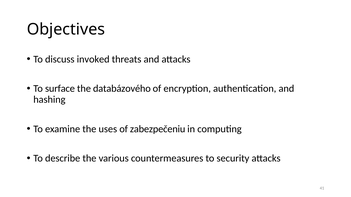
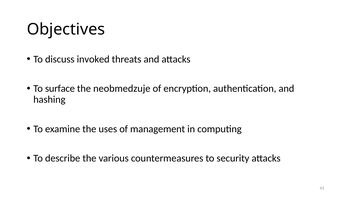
databázového: databázového -> neobmedzuje (122, 89)
zabezpečeniu: zabezpečeniu -> management (158, 129)
